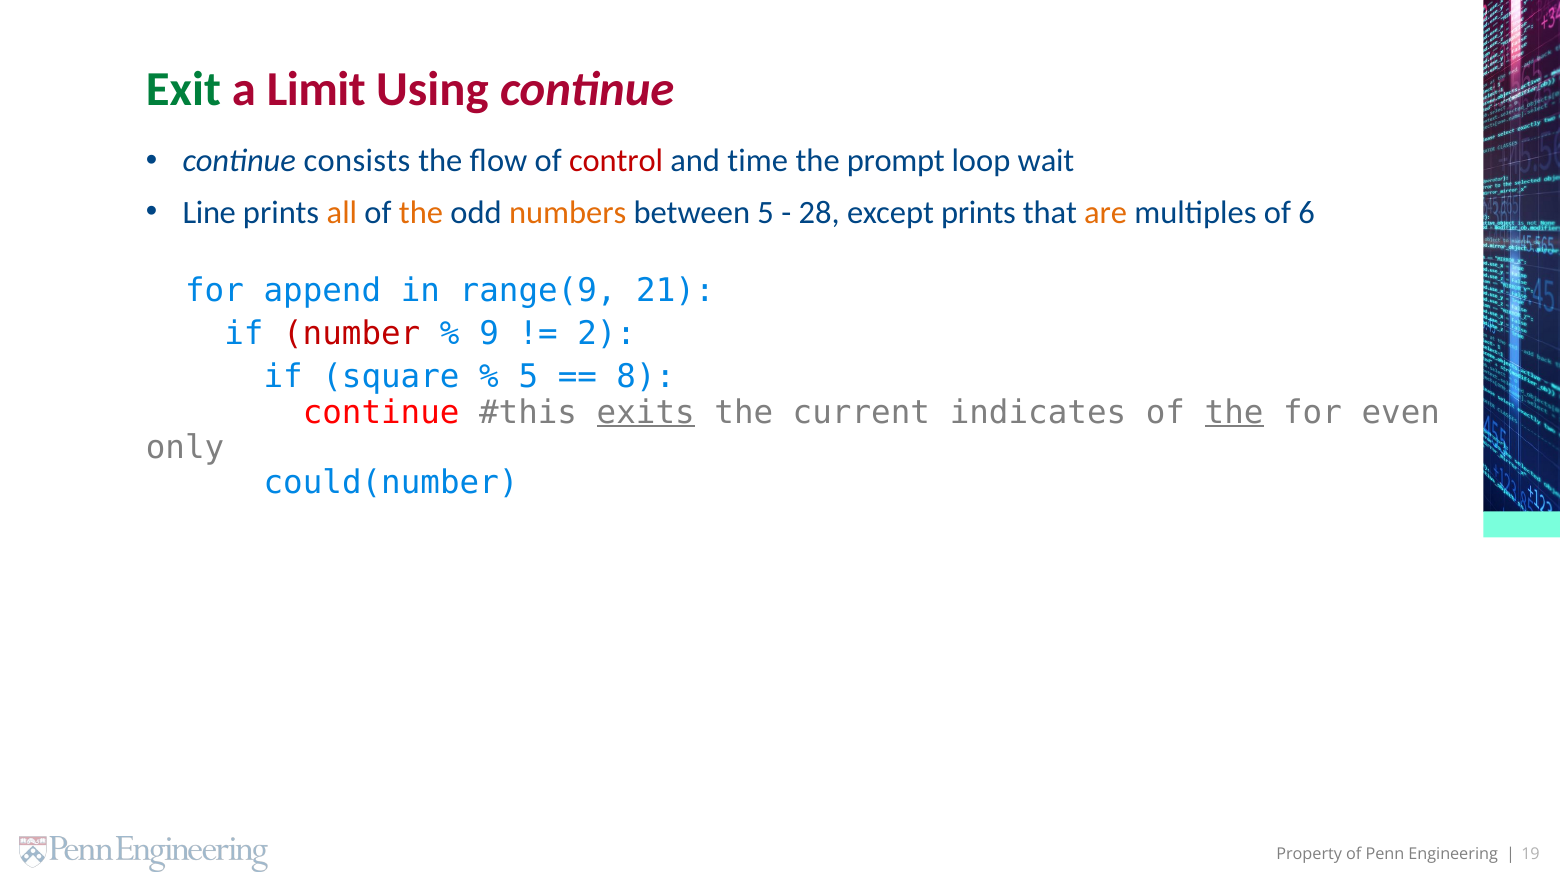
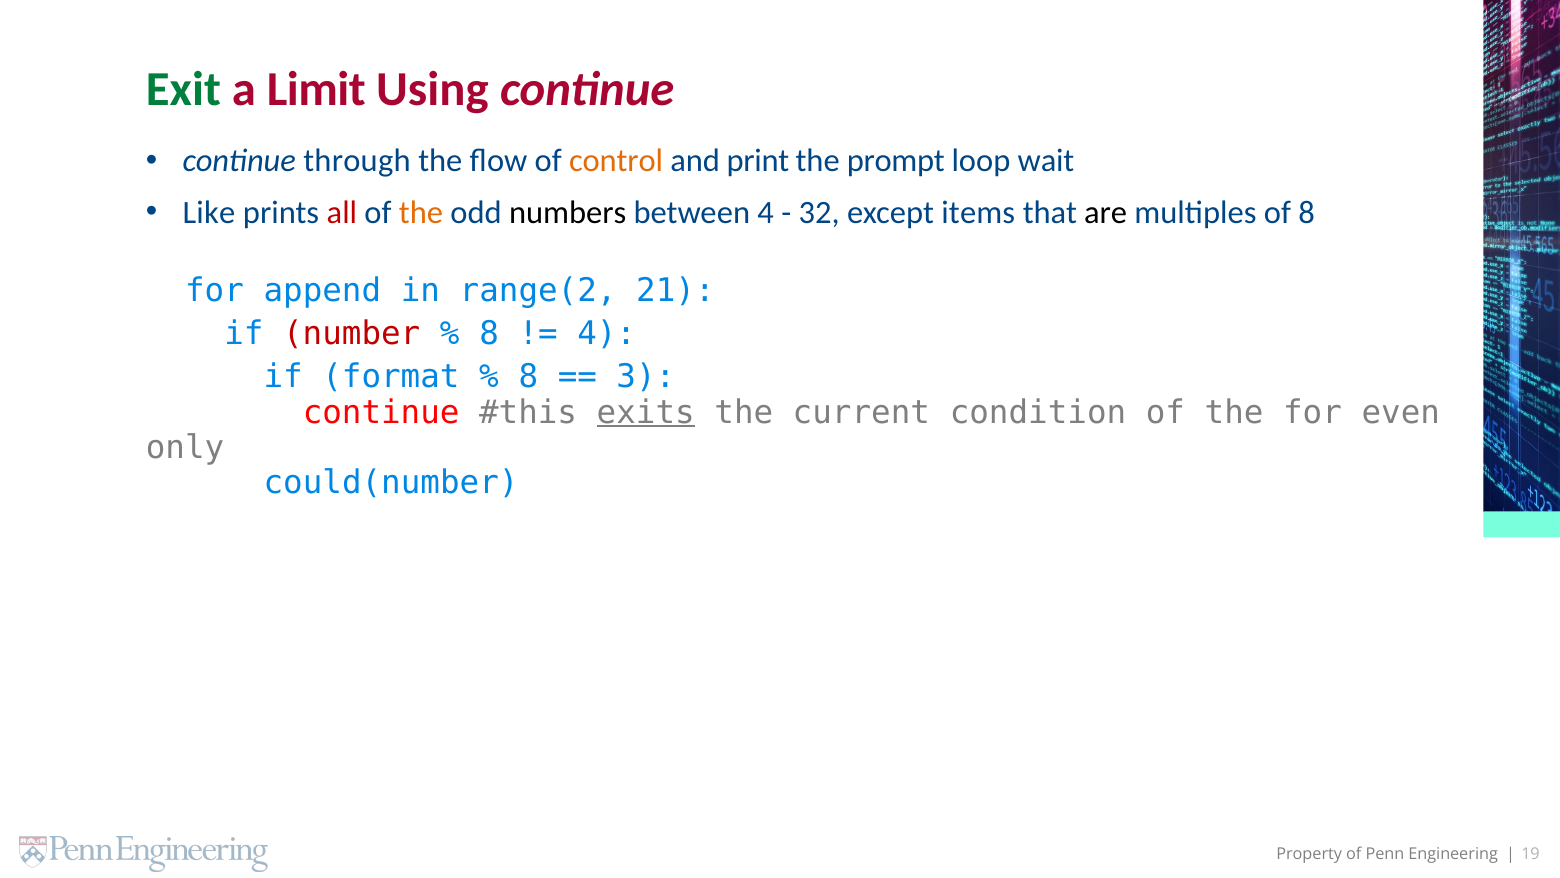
consists: consists -> through (357, 161)
control colour: red -> orange (616, 161)
time: time -> print (758, 161)
Line: Line -> Like (209, 212)
all colour: orange -> red (342, 212)
numbers colour: orange -> black (568, 212)
between 5: 5 -> 4 (766, 212)
28: 28 -> 32 (819, 212)
except prints: prints -> items (978, 212)
are colour: orange -> black (1106, 212)
of 6: 6 -> 8 (1307, 212)
range(9: range(9 -> range(2 (538, 291)
9: 9 -> 8 (489, 334)
2: 2 -> 4 (607, 334)
square: square -> format (391, 377)
5: 5 -> 8 (528, 377)
8: 8 -> 3 (646, 377)
indicates: indicates -> condition (1038, 412)
the underline: present -> none (1234, 412)
